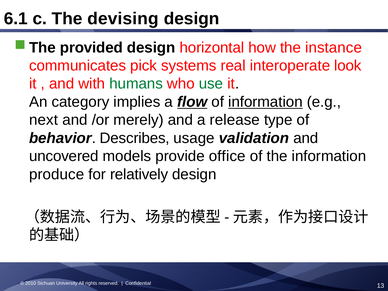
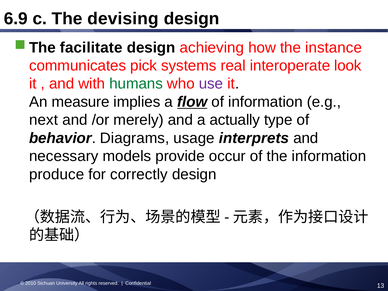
6.1: 6.1 -> 6.9 (16, 19)
provided: provided -> facilitate (91, 48)
horizontal: horizontal -> achieving (212, 48)
use colour: green -> purple (211, 84)
category: category -> measure (81, 102)
information underline: present -> none (265, 102)
release: release -> actually (235, 120)
Describes: Describes -> Diagrams (135, 138)
validation: validation -> interprets (254, 138)
uncovered: uncovered -> necessary (64, 156)
office: office -> occur (227, 156)
relatively: relatively -> correctly (139, 174)
